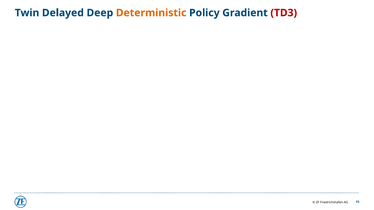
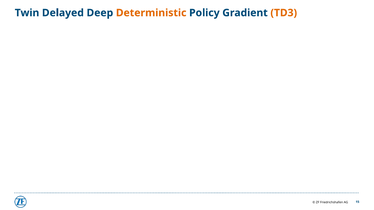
TD3 colour: red -> orange (284, 13)
